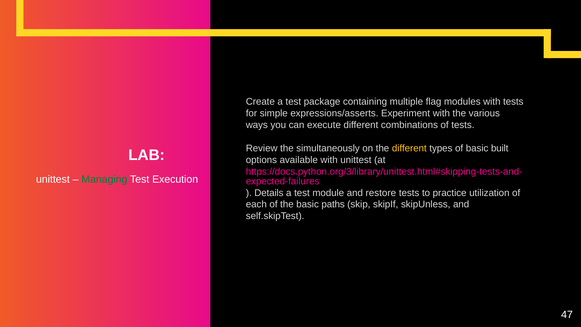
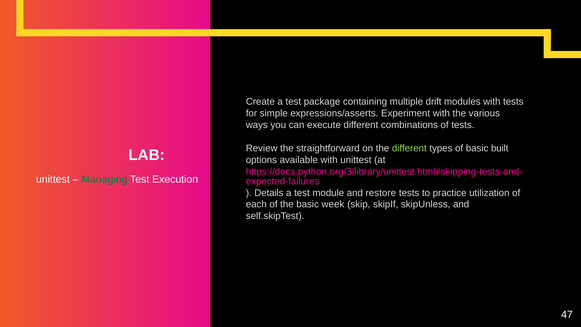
flag: flag -> drift (434, 102)
simultaneously: simultaneously -> straightforward (328, 148)
different colour: yellow -> light green (409, 148)
paths: paths -> week (333, 204)
